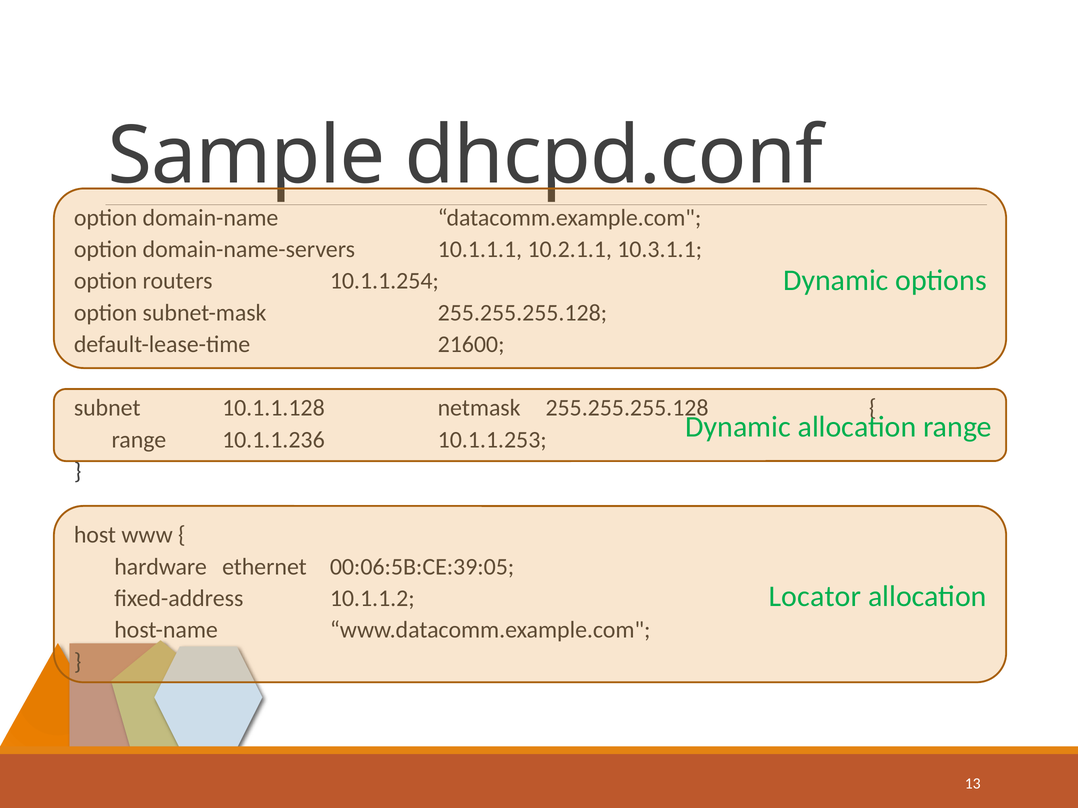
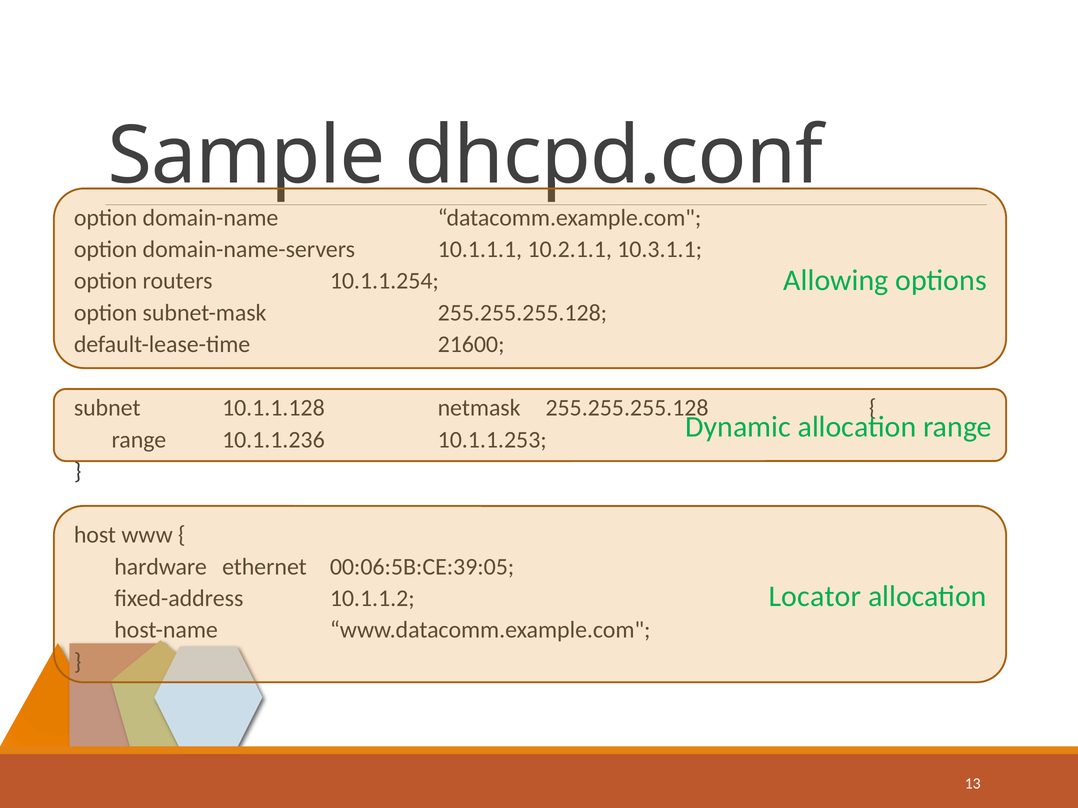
Dynamic: Dynamic -> Allowing (836, 281)
